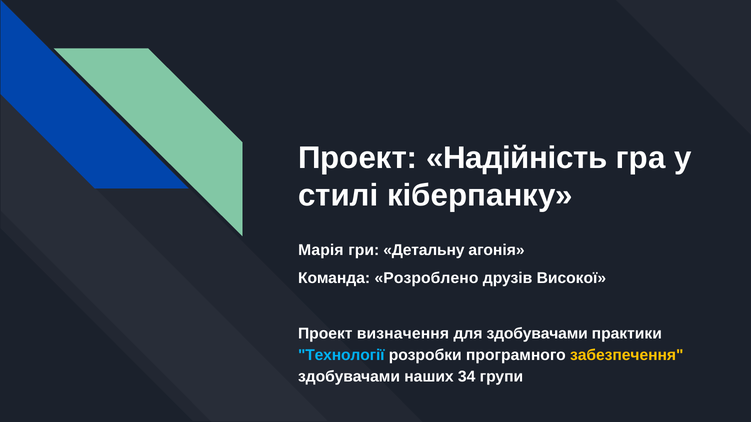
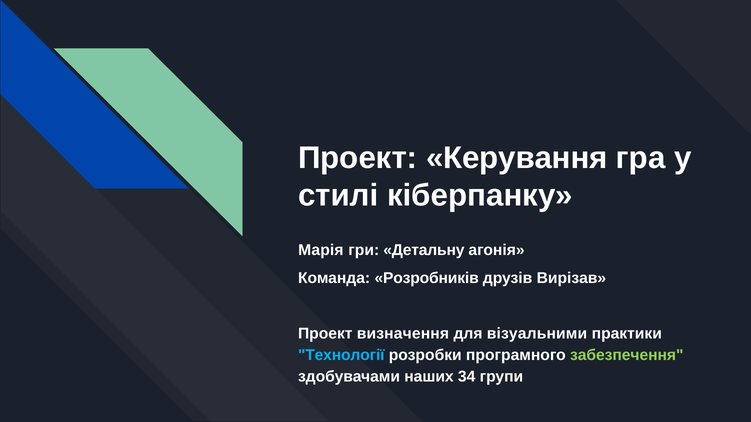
Надійність: Надійність -> Керування (517, 158)
Розроблено: Розроблено -> Розробників (427, 278)
Високої: Високої -> Вирізав (571, 278)
для здобувачами: здобувачами -> візуальними (537, 334)
забезпечення colour: yellow -> light green (627, 356)
